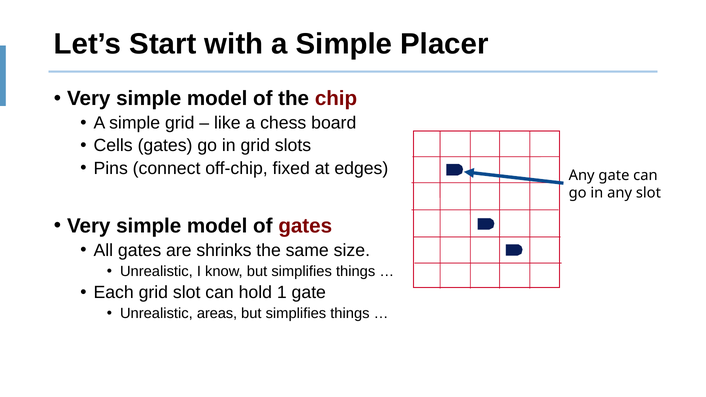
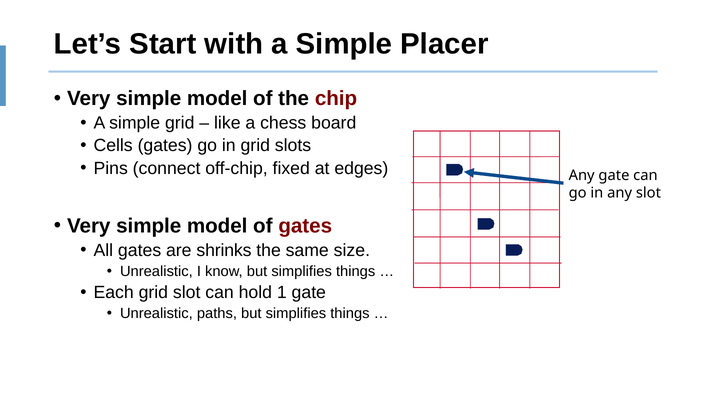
areas: areas -> paths (217, 314)
